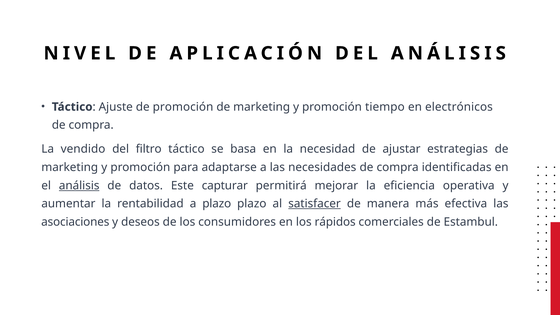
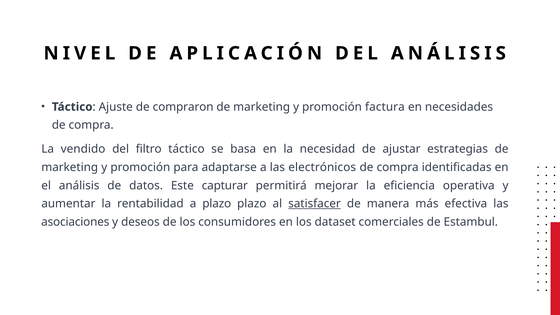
de promoción: promoción -> compraron (183, 107)
tiempo: tiempo -> factura (385, 107)
electrónicos: electrónicos -> necesidades (459, 107)
necesidades: necesidades -> electrónicos (322, 167)
análisis underline: present -> none (79, 186)
rápidos: rápidos -> dataset (335, 222)
